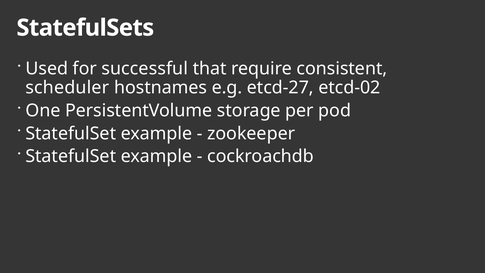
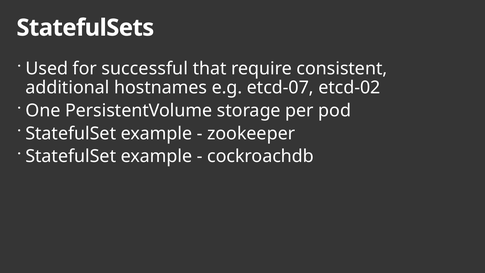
scheduler: scheduler -> additional (67, 88)
etcd-27: etcd-27 -> etcd-07 (280, 88)
